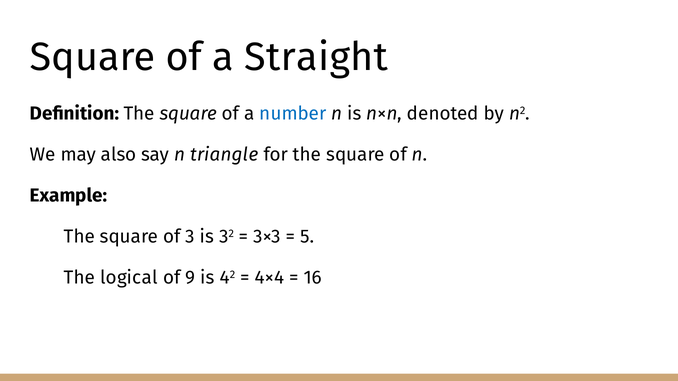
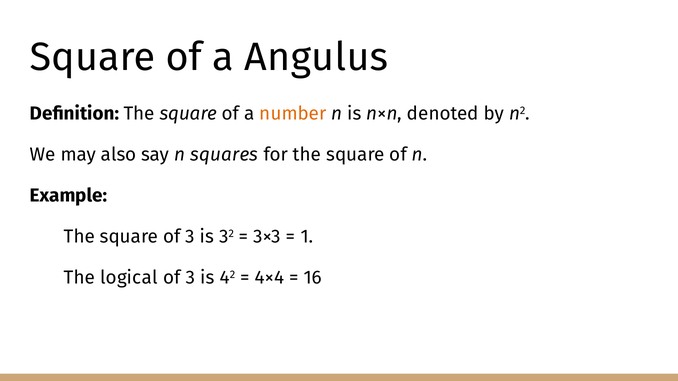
Straight: Straight -> Angulus (316, 57)
number colour: blue -> orange (293, 114)
triangle: triangle -> squares (224, 155)
5: 5 -> 1 (307, 237)
9: 9 -> 3 (190, 278)
